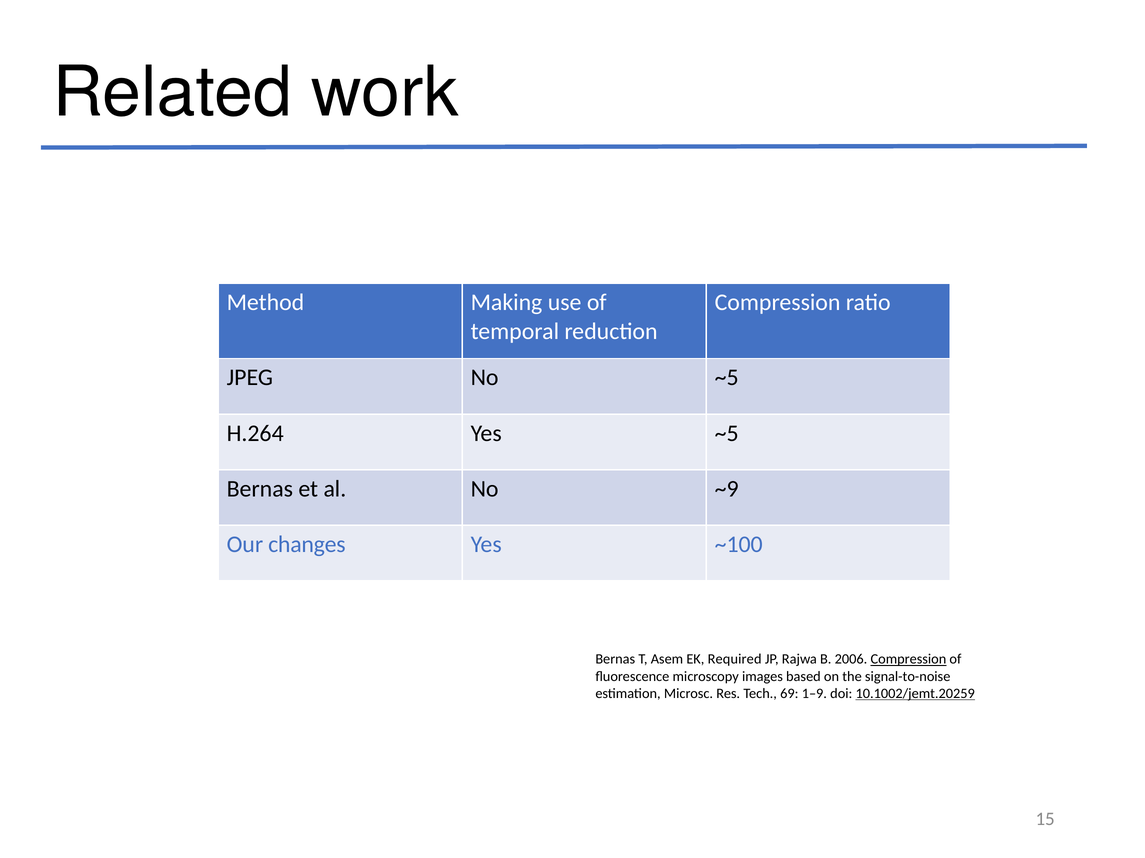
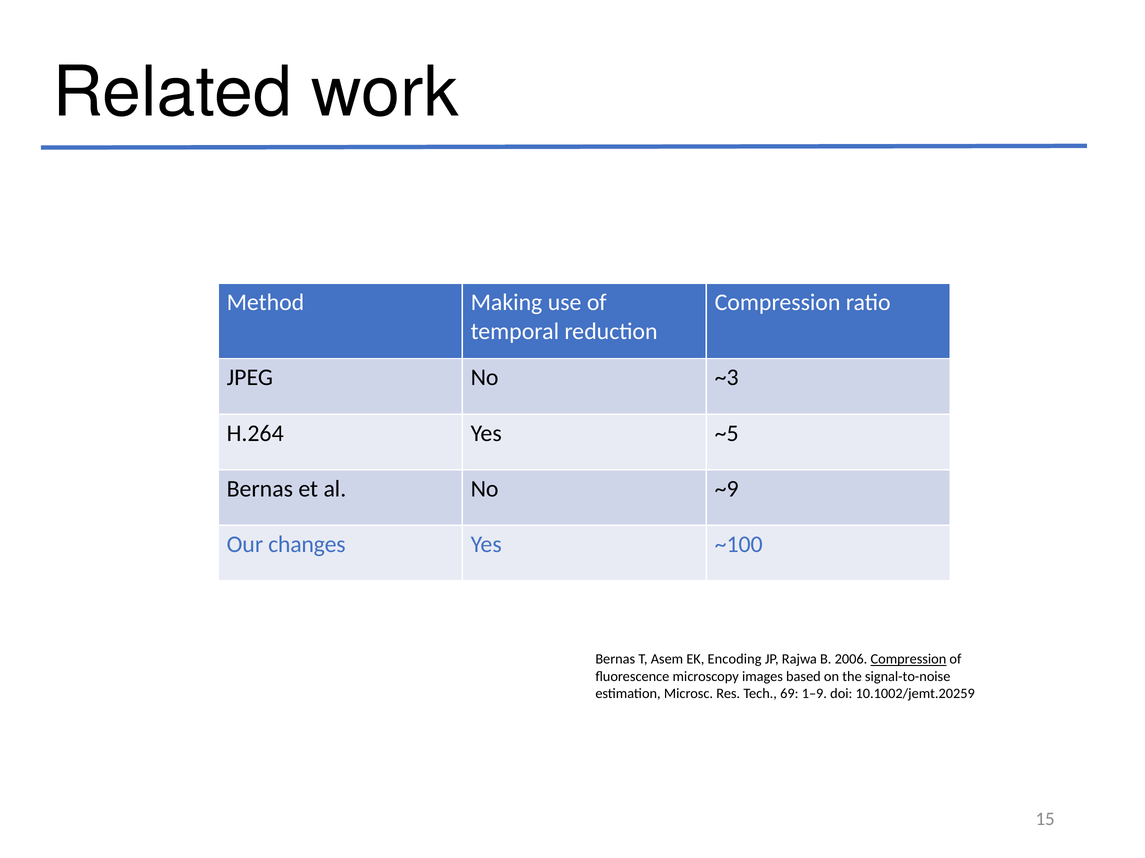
No ~5: ~5 -> ~3 (727, 378)
Required: Required -> Encoding (735, 660)
10.1002/jemt.20259 underline: present -> none (915, 694)
